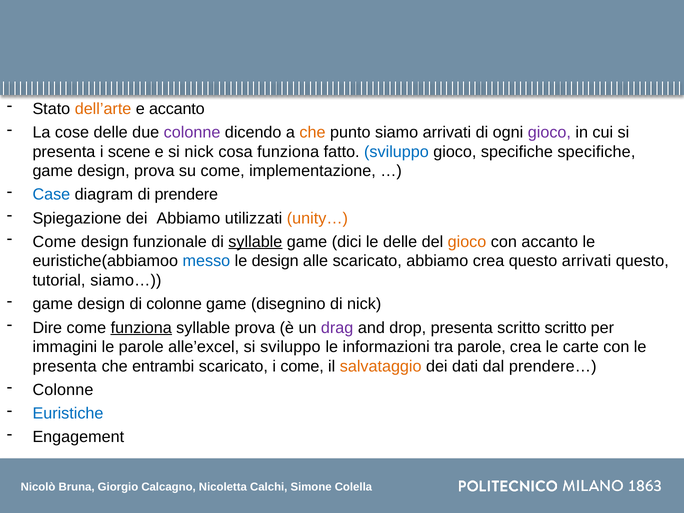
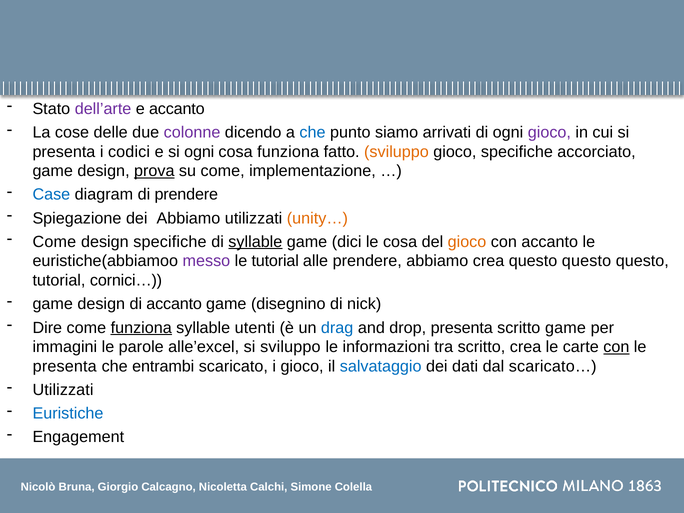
dell’arte colour: orange -> purple (103, 109)
che colour: orange -> blue (312, 132)
scene: scene -> codici (129, 152)
si nick: nick -> ogni (199, 152)
sviluppo colour: blue -> orange (396, 152)
specifiche specifiche: specifiche -> accorciato (596, 152)
prova underline: none -> present (154, 171)
design funzionale: funzionale -> specifiche (170, 242)
le delle: delle -> cosa (400, 242)
messo colour: blue -> purple (206, 261)
le design: design -> tutorial (275, 261)
alle scaricato: scaricato -> prendere (367, 261)
arrivati: arrivati -> questo (587, 261)
siamo…: siamo… -> cornici… (126, 281)
di colonne: colonne -> accanto (174, 304)
syllable prova: prova -> utenti (255, 328)
drag colour: purple -> blue (337, 328)
scritto scritto: scritto -> game (565, 328)
tra parole: parole -> scritto (481, 347)
con underline: none -> present (616, 347)
i come: come -> gioco (302, 366)
salvataggio colour: orange -> blue (381, 366)
prendere…: prendere… -> scaricato… (553, 366)
Colonne: Colonne -> Utilizzati (63, 390)
